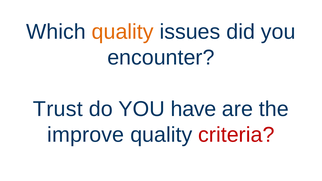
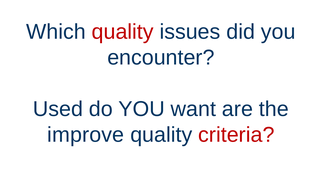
quality colour: orange -> red (123, 32)
Trust: Trust -> Used (58, 109)
have: have -> want (193, 109)
